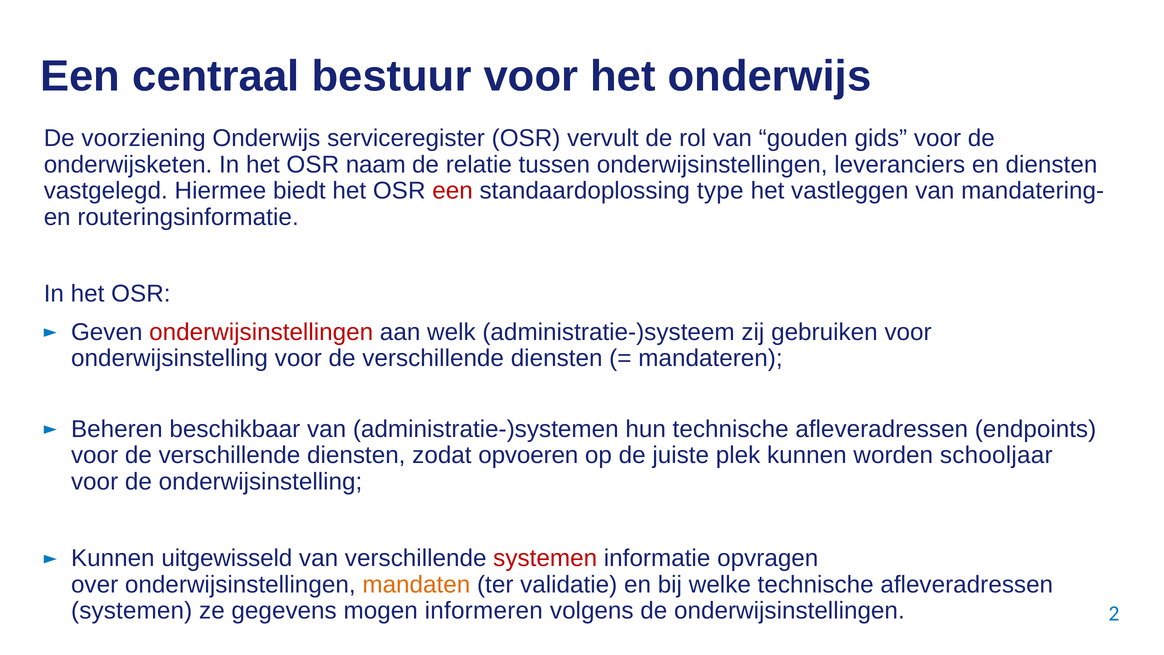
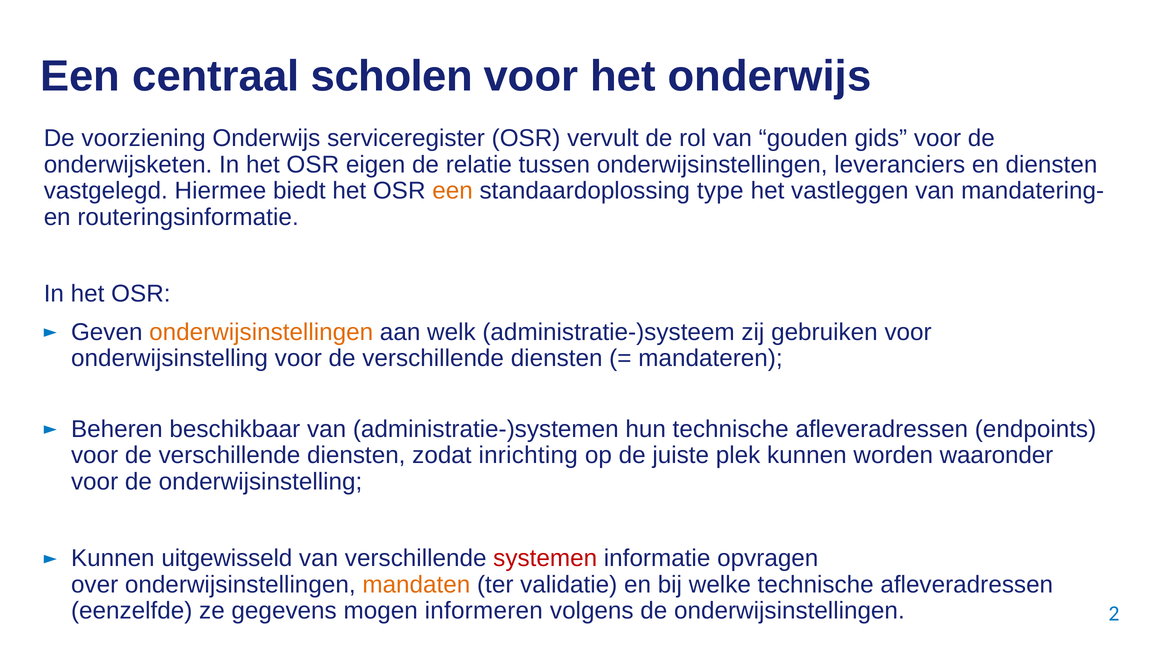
bestuur: bestuur -> scholen (392, 76)
naam: naam -> eigen (376, 165)
een colour: red -> orange (453, 191)
onderwijsinstellingen colour: red -> orange (261, 332)
opvoeren: opvoeren -> inrichting (528, 455)
schooljaar: schooljaar -> waaronder (996, 455)
systemen: systemen -> eenzelfde (132, 611)
